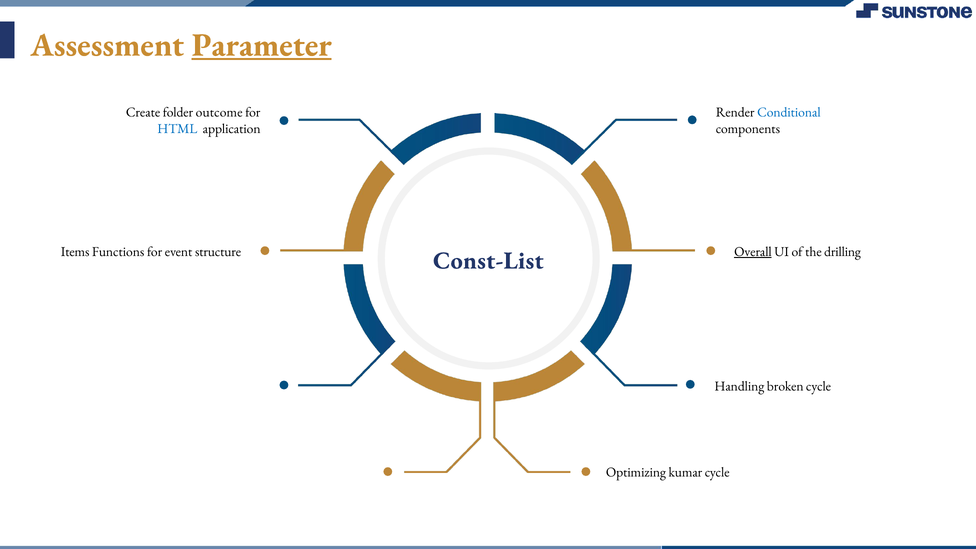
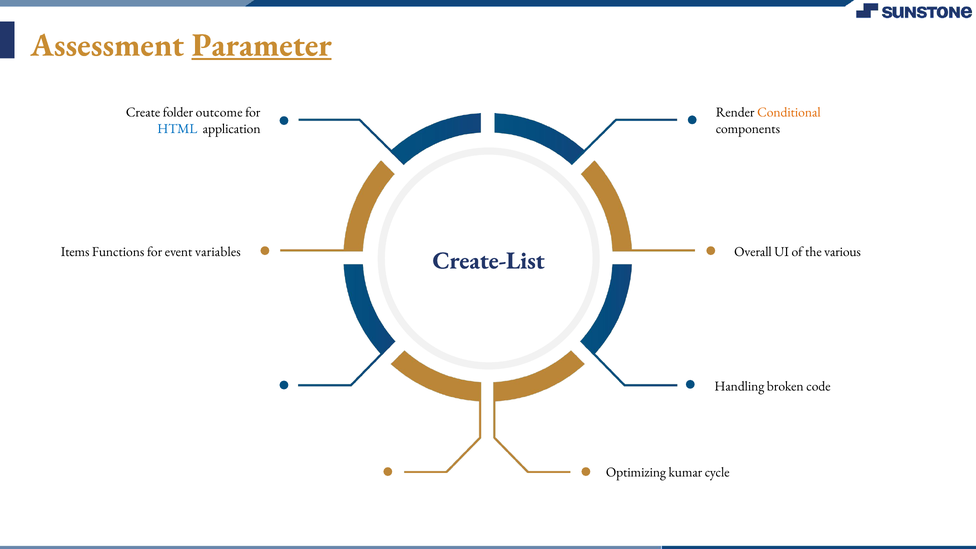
Conditional colour: blue -> orange (789, 112)
structure: structure -> variables (218, 252)
Overall underline: present -> none (753, 252)
drilling: drilling -> various (843, 252)
Const-List: Const-List -> Create-List (489, 260)
broken cycle: cycle -> code (818, 386)
